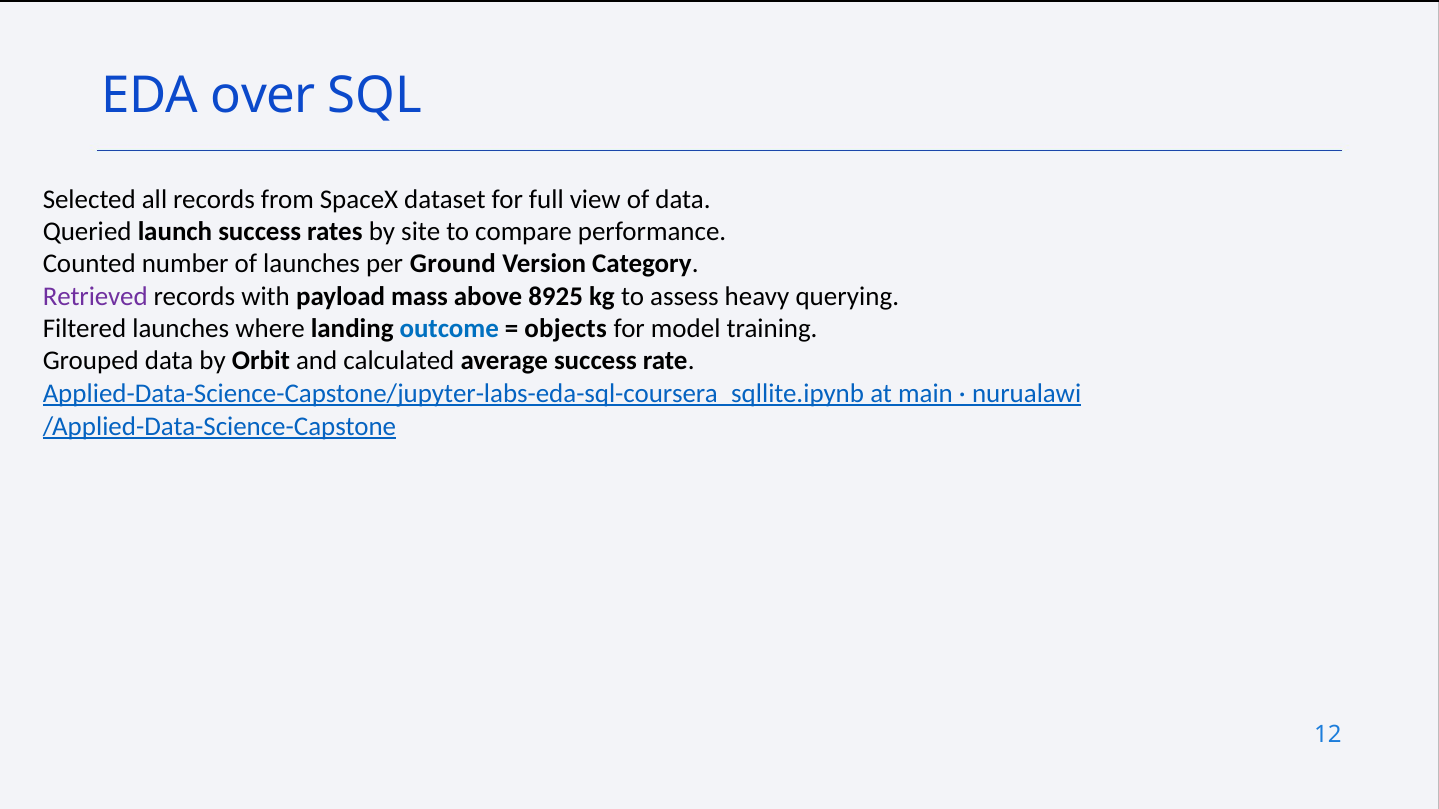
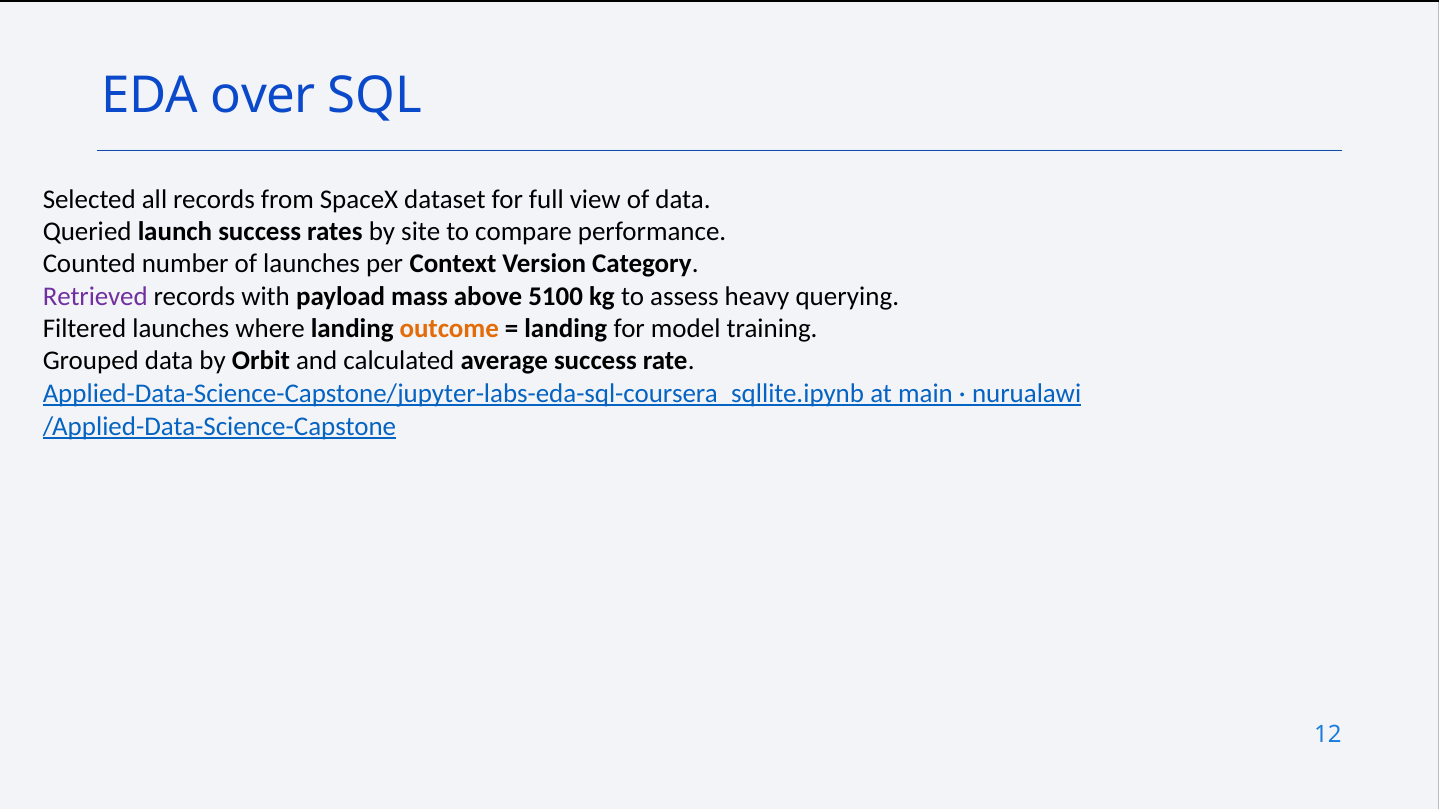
Ground: Ground -> Context (453, 264)
8925: 8925 -> 5100 (556, 296)
outcome colour: blue -> orange (449, 329)
objects: objects -> landing (566, 329)
